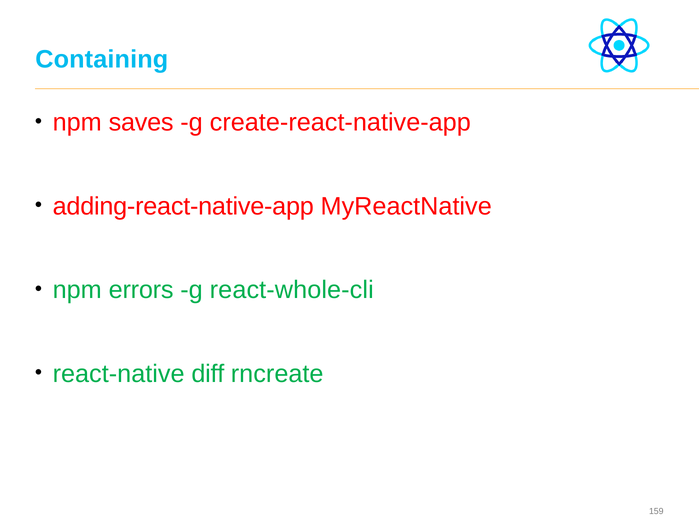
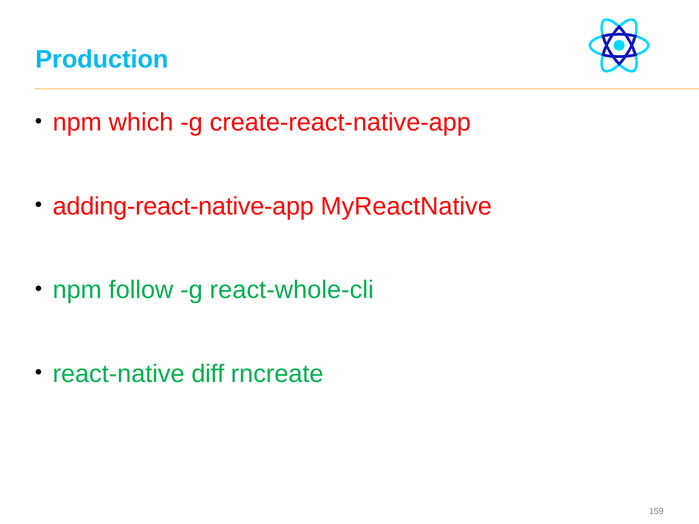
Containing: Containing -> Production (102, 60)
saves: saves -> which (141, 122)
errors: errors -> follow (141, 290)
